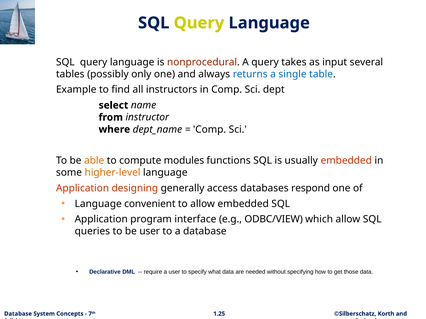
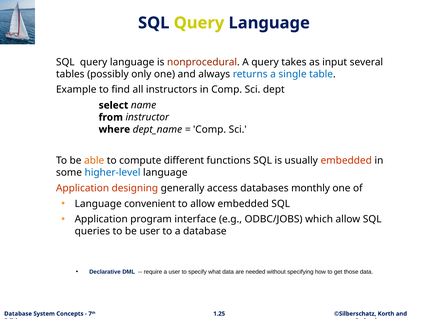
modules: modules -> different (184, 161)
higher-level colour: orange -> blue (113, 173)
respond: respond -> monthly (311, 188)
ODBC/VIEW: ODBC/VIEW -> ODBC/JOBS (274, 220)
